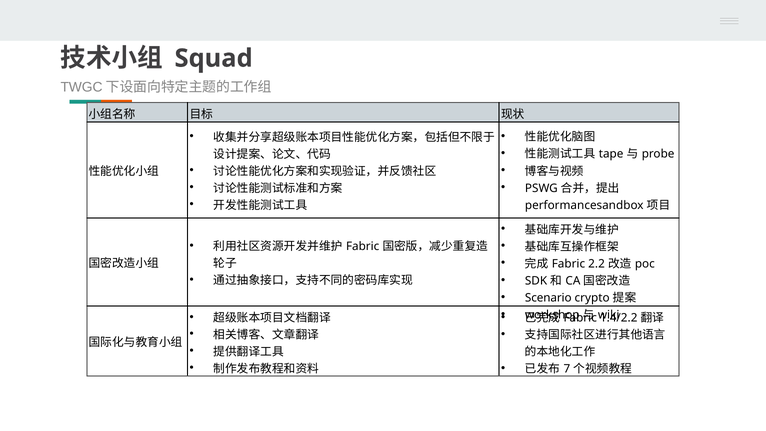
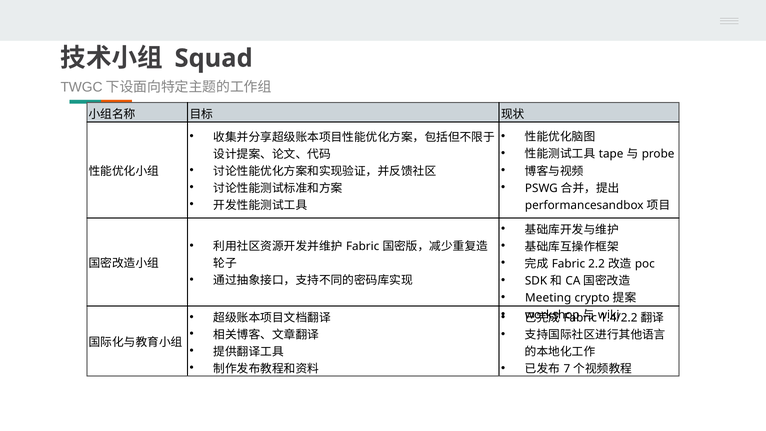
Scenario: Scenario -> Meeting (548, 298)
